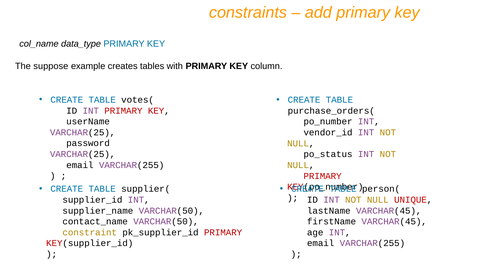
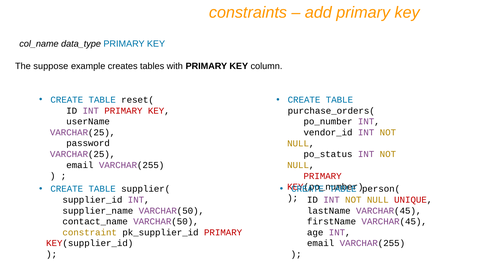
votes(: votes( -> reset( (138, 100)
